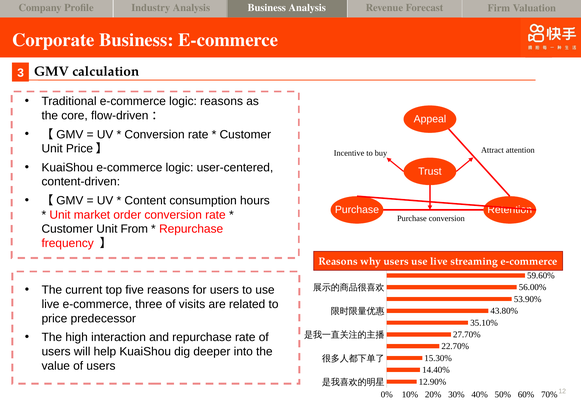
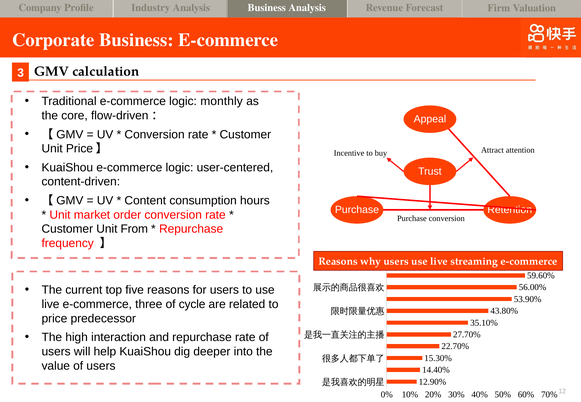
logic reasons: reasons -> monthly (222, 101)
visits: visits -> cycle (192, 305)
